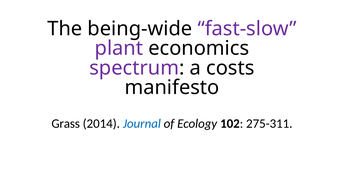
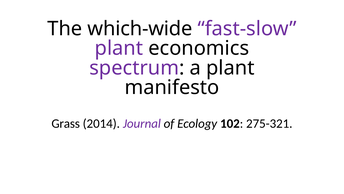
being-wide: being-wide -> which-wide (140, 29)
a costs: costs -> plant (230, 68)
Journal colour: blue -> purple (142, 123)
275-311: 275-311 -> 275-321 (269, 123)
